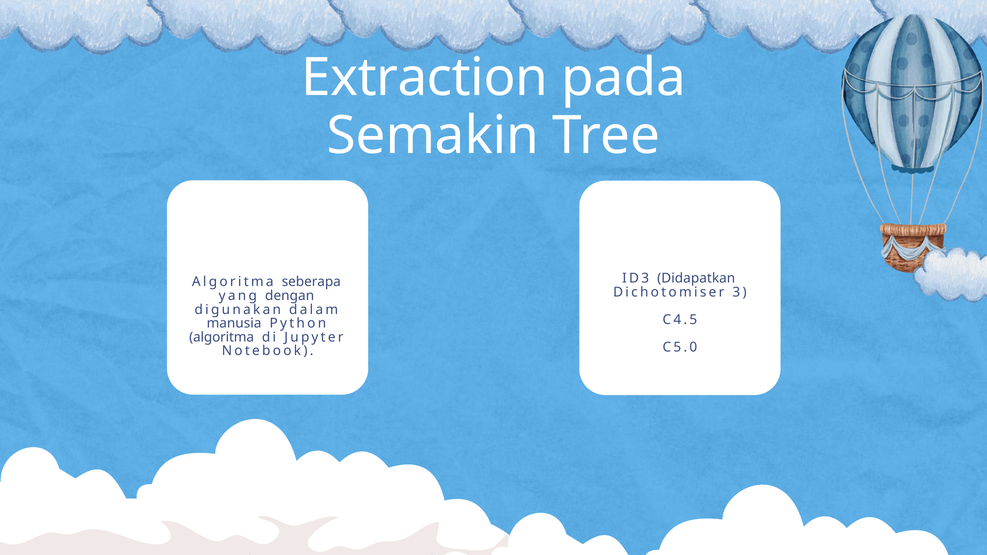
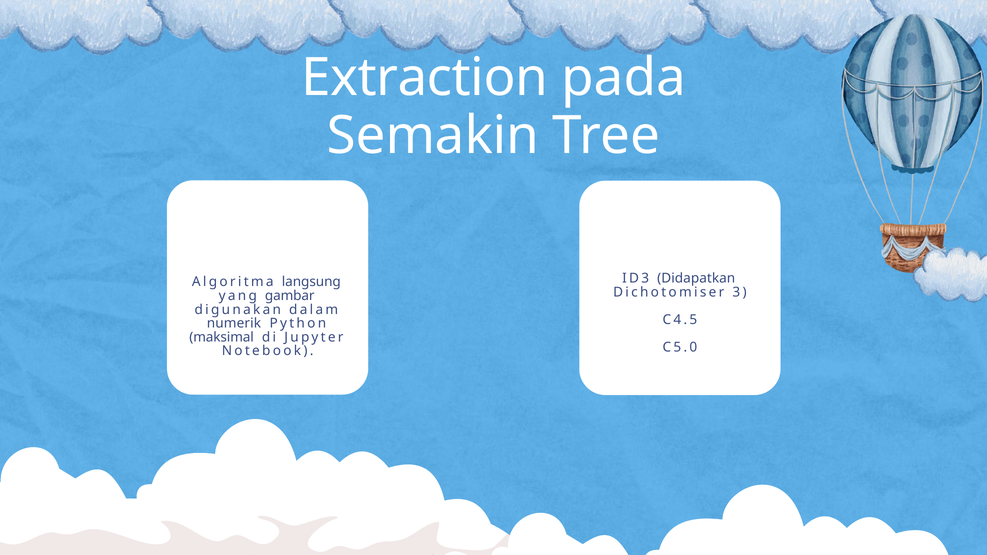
seberapa: seberapa -> langsung (311, 282)
dengan: dengan -> gambar (290, 296)
manusia: manusia -> numerik (234, 323)
algoritma: algoritma -> maksimal (222, 337)
